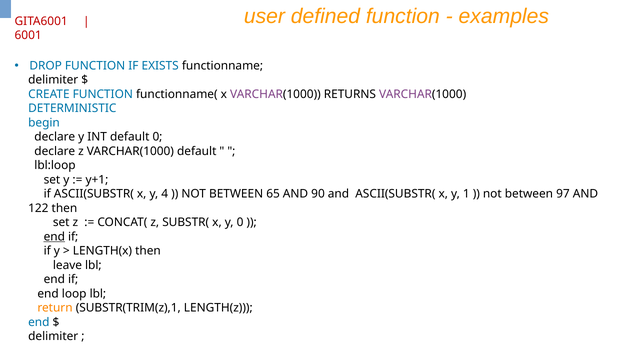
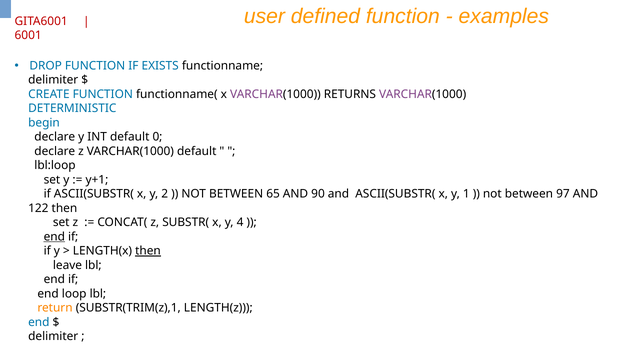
4: 4 -> 2 (165, 194)
y 0: 0 -> 4 (240, 222)
then underline: none -> present (148, 251)
